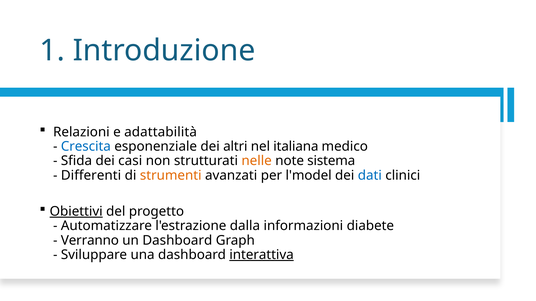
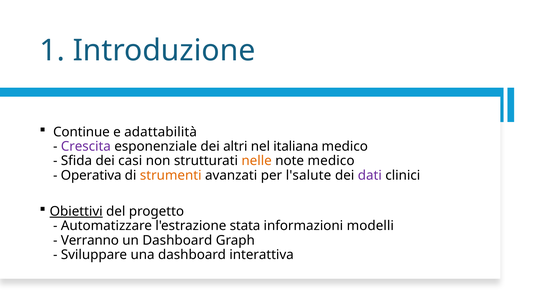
Relazioni: Relazioni -> Continue (81, 132)
Crescita colour: blue -> purple (86, 147)
note sistema: sistema -> medico (331, 161)
Differenti: Differenti -> Operativa (91, 176)
l'model: l'model -> l'salute (309, 176)
dati colour: blue -> purple (370, 176)
dalla: dalla -> stata (245, 226)
diabete: diabete -> modelli (370, 226)
interattiva underline: present -> none (262, 255)
